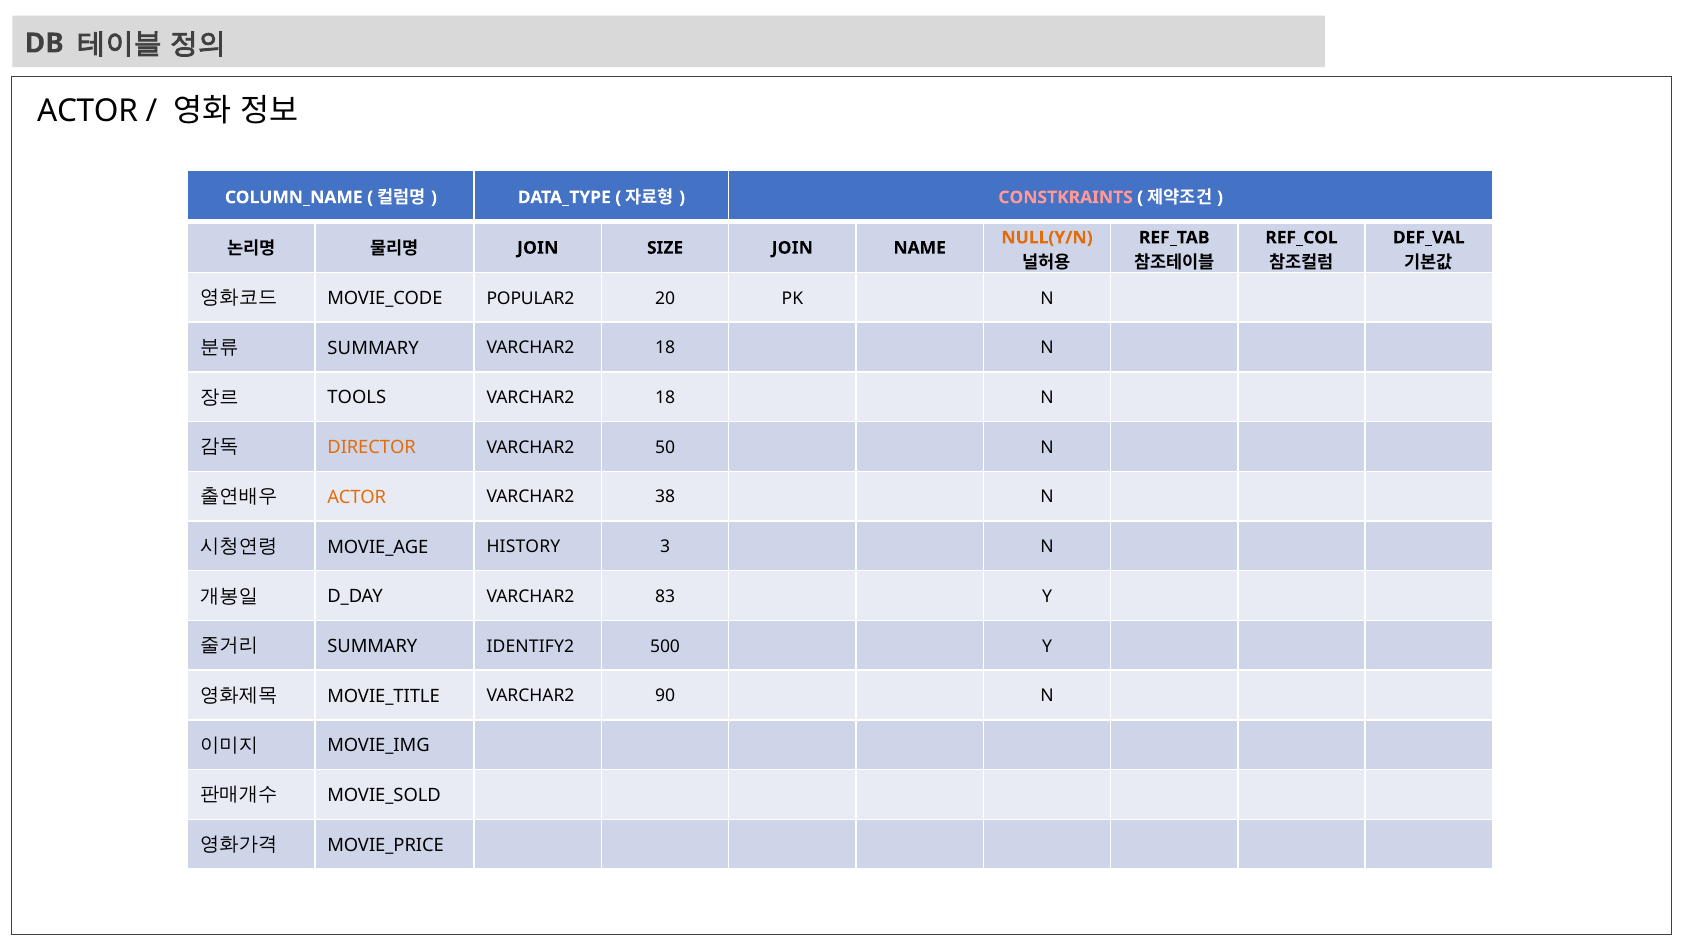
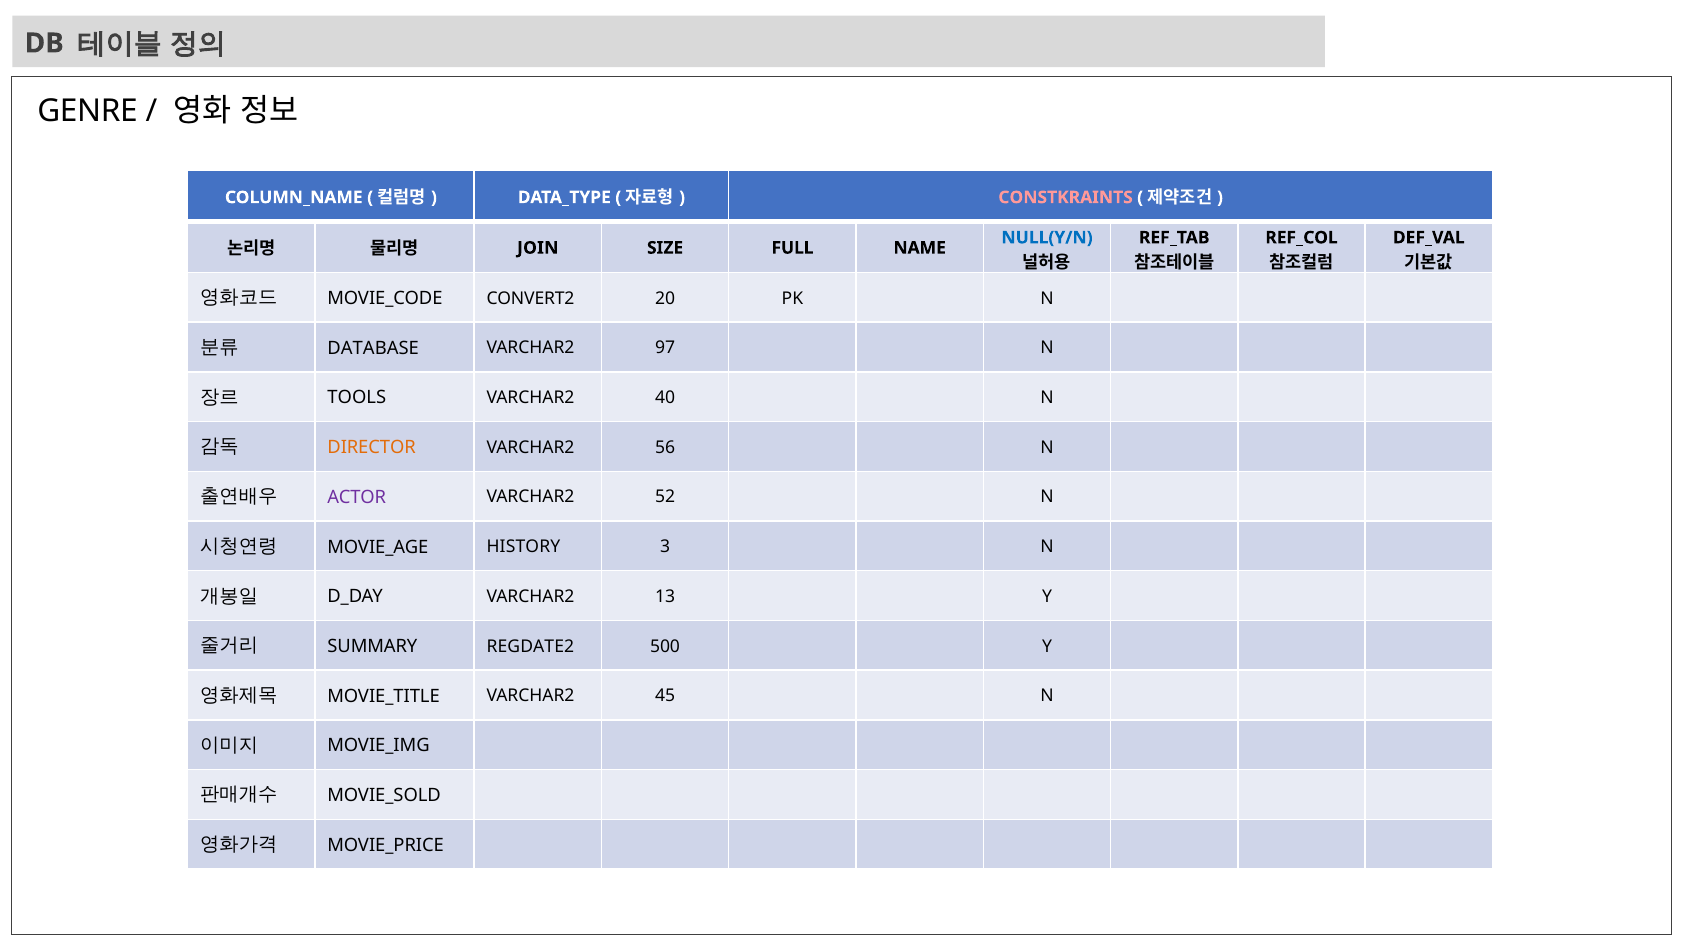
ACTOR: ACTOR -> GENRE (88, 111)
NULL(Y/N colour: orange -> blue (1047, 238)
SIZE JOIN: JOIN -> FULL (793, 248)
POPULAR2: POPULAR2 -> CONVERT2 (531, 298)
SUMMARY: SUMMARY -> DATABASE (373, 348)
18: 18 -> 97 (665, 348)
18: 18 -> 40 (665, 398)
50: 50 -> 56 (665, 448)
ACTOR colour: orange -> purple (357, 497)
38: 38 -> 52 (665, 497)
83: 83 -> 13 (665, 597)
IDENTIFY2: IDENTIFY2 -> REGDATE2 (530, 646)
90: 90 -> 45 (665, 696)
